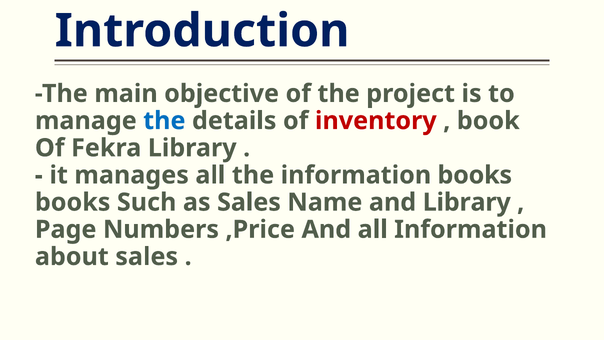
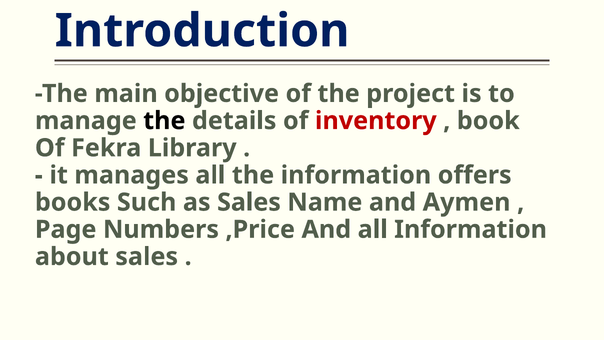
the colour: blue -> black (164, 121)
information books: books -> offers (475, 175)
and Library: Library -> Aymen (467, 202)
